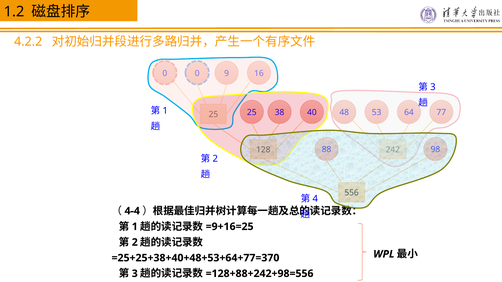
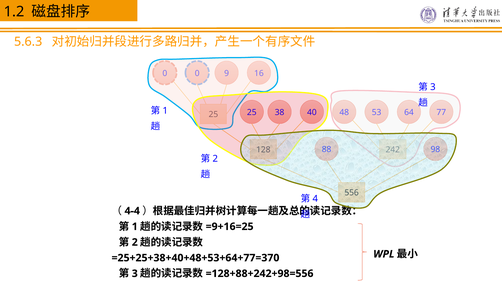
4.2.2: 4.2.2 -> 5.6.3 (28, 42)
